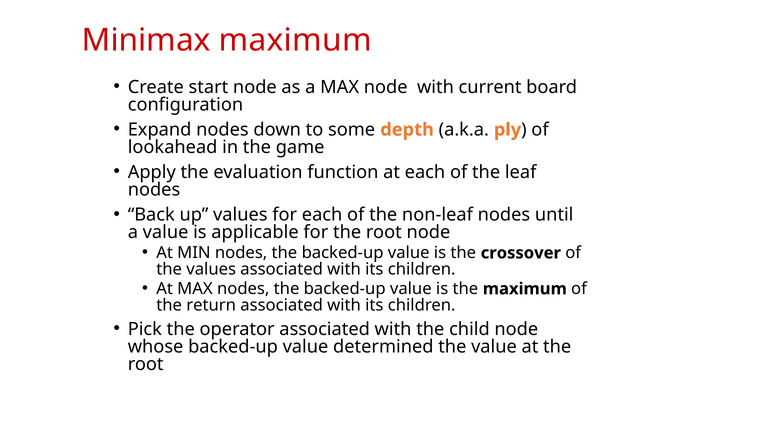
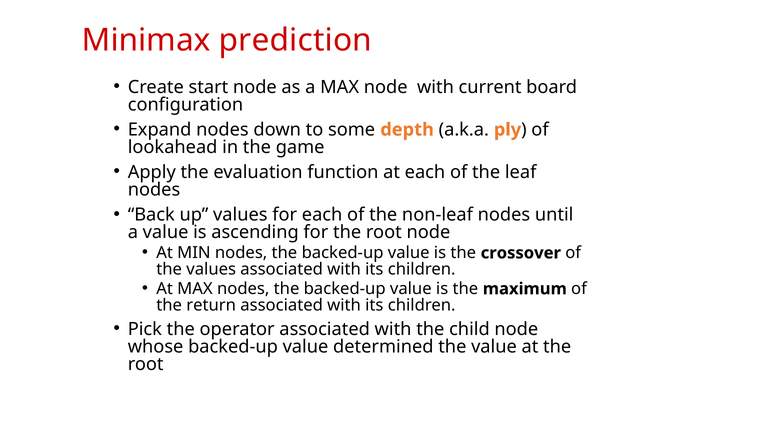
Minimax maximum: maximum -> prediction (295, 40)
applicable: applicable -> ascending (255, 232)
